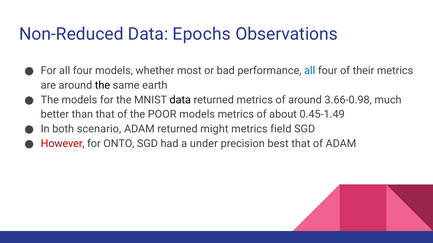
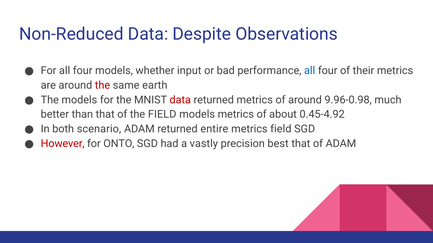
Epochs: Epochs -> Despite (202, 34)
most: most -> input (189, 71)
the colour: black -> red (103, 85)
data colour: black -> red (180, 100)
3.66-0.98: 3.66-0.98 -> 9.96-0.98 (348, 100)
the POOR: POOR -> FIELD (162, 115)
0.45-1.49: 0.45-1.49 -> 0.45-4.92 (322, 115)
might: might -> entire (214, 129)
under: under -> vastly (204, 144)
